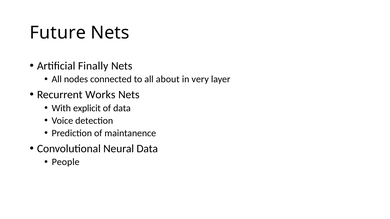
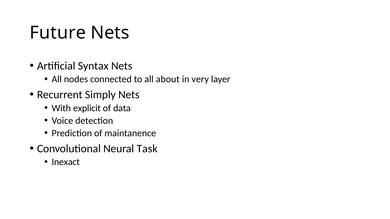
Finally: Finally -> Syntax (93, 66)
Works: Works -> Simply (100, 95)
Neural Data: Data -> Task (147, 149)
People: People -> Inexact (66, 162)
